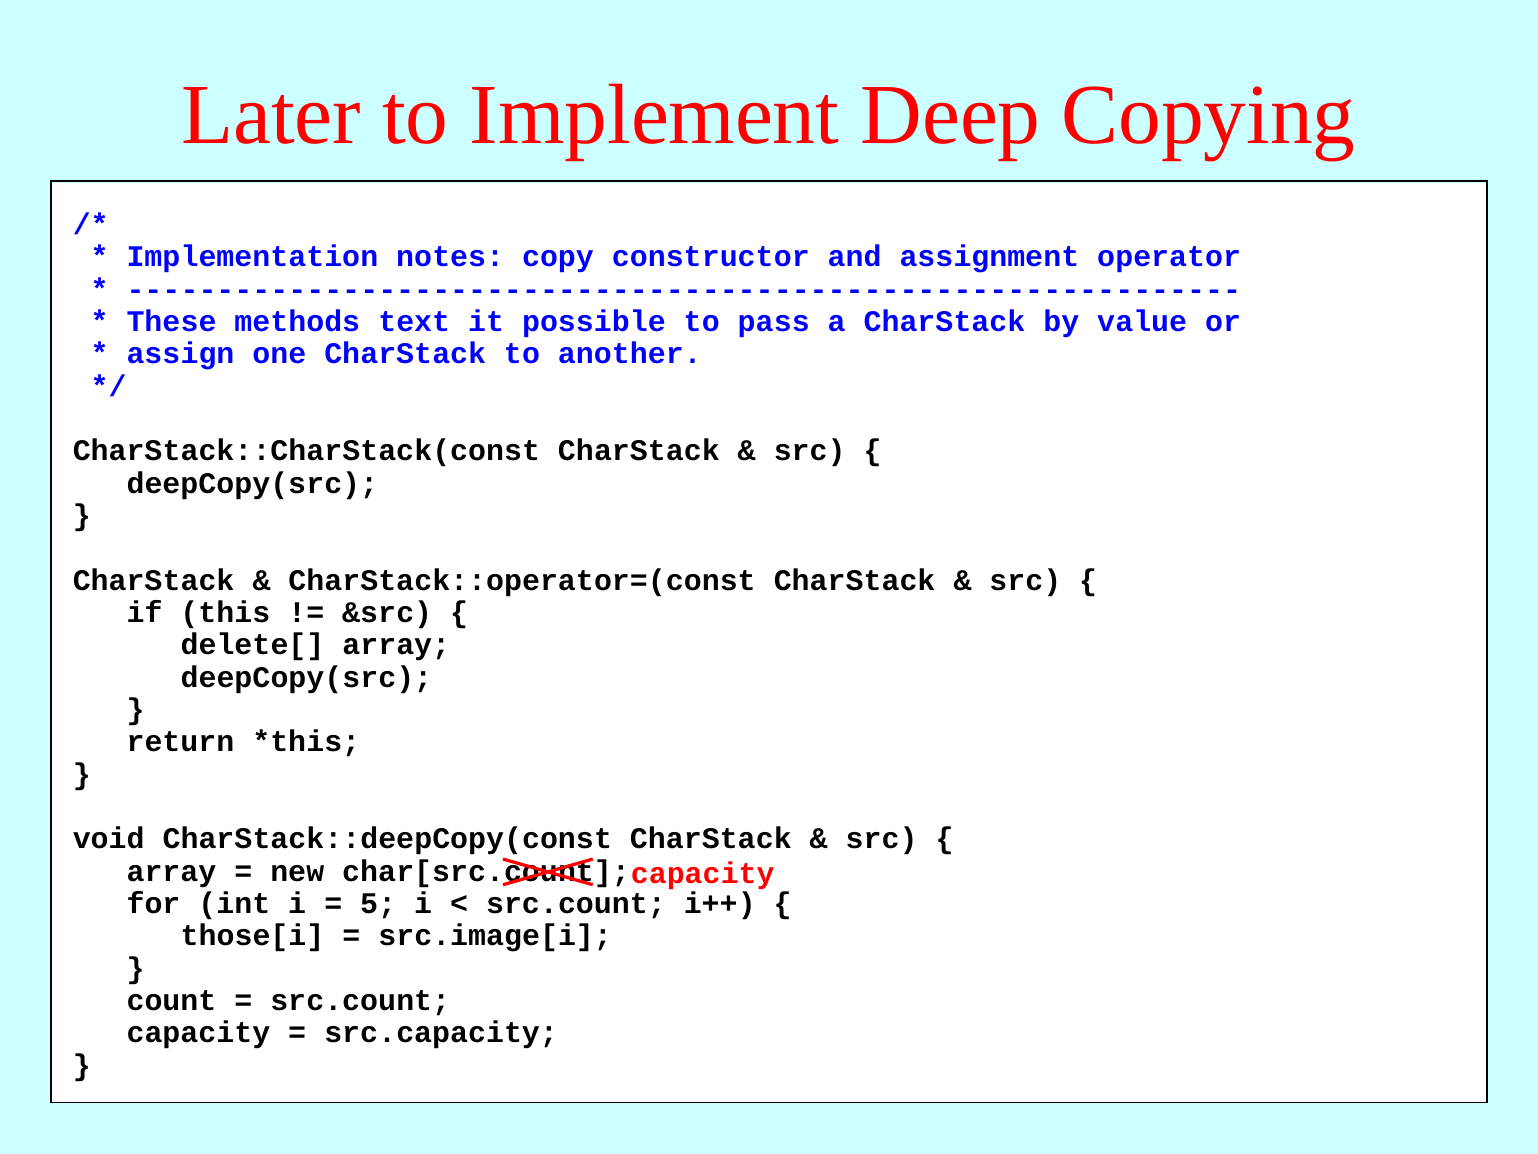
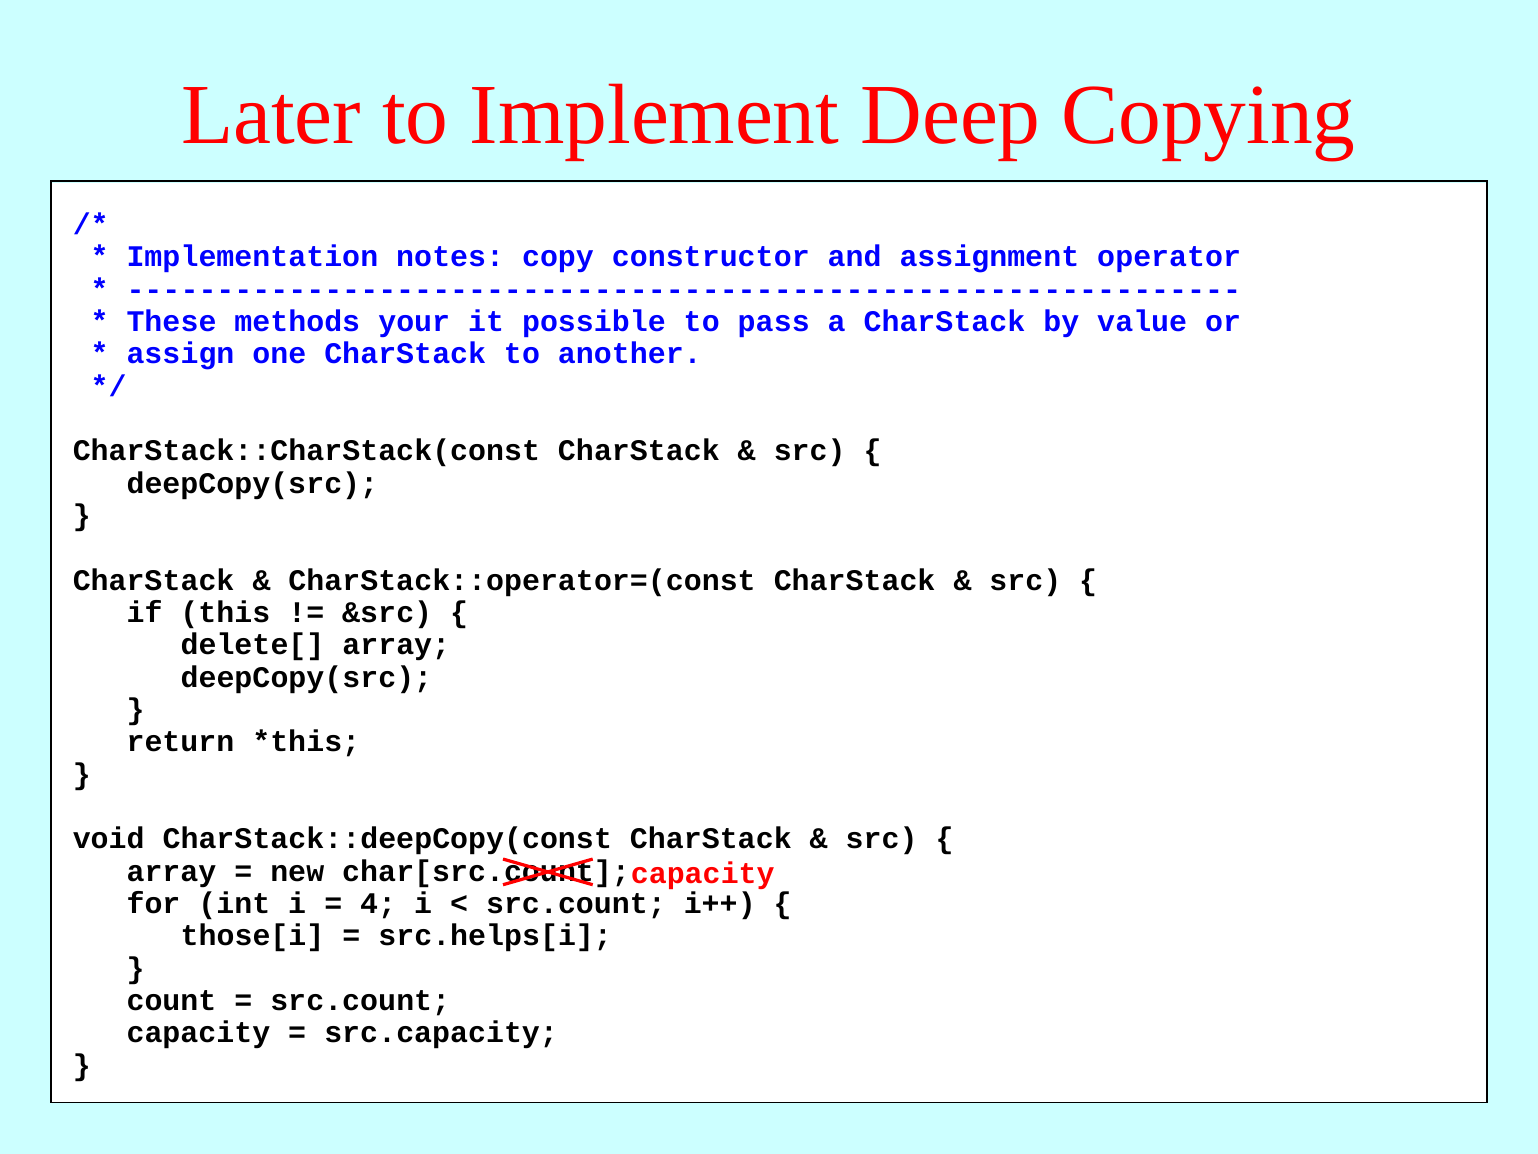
text: text -> your (414, 321)
5: 5 -> 4 (378, 903)
src.image[i: src.image[i -> src.helps[i (495, 936)
